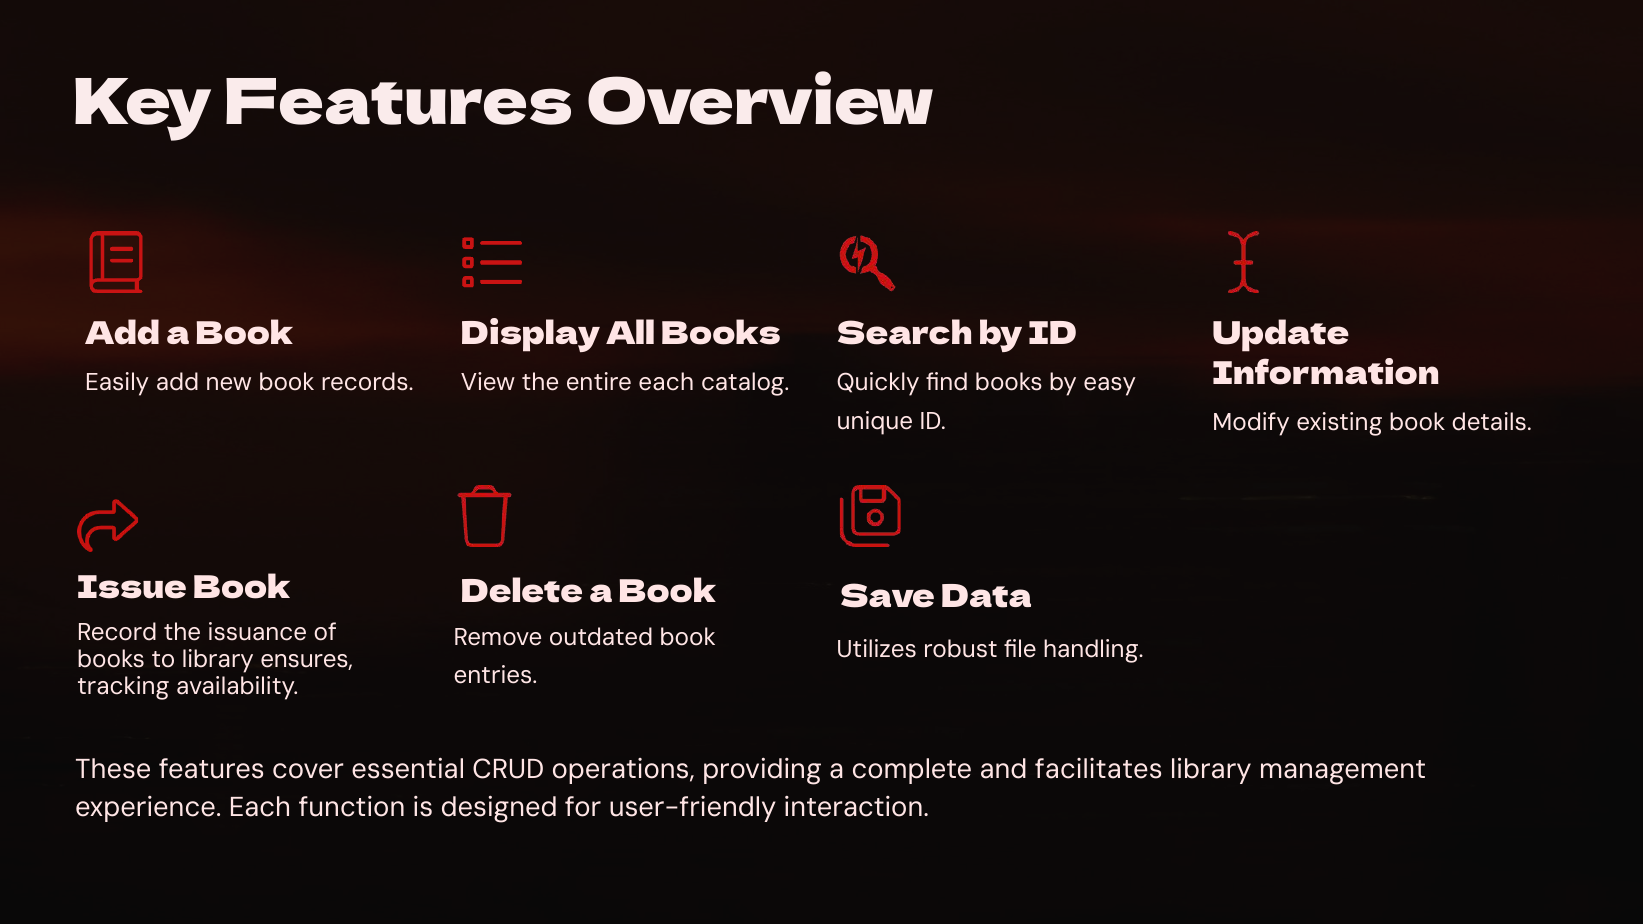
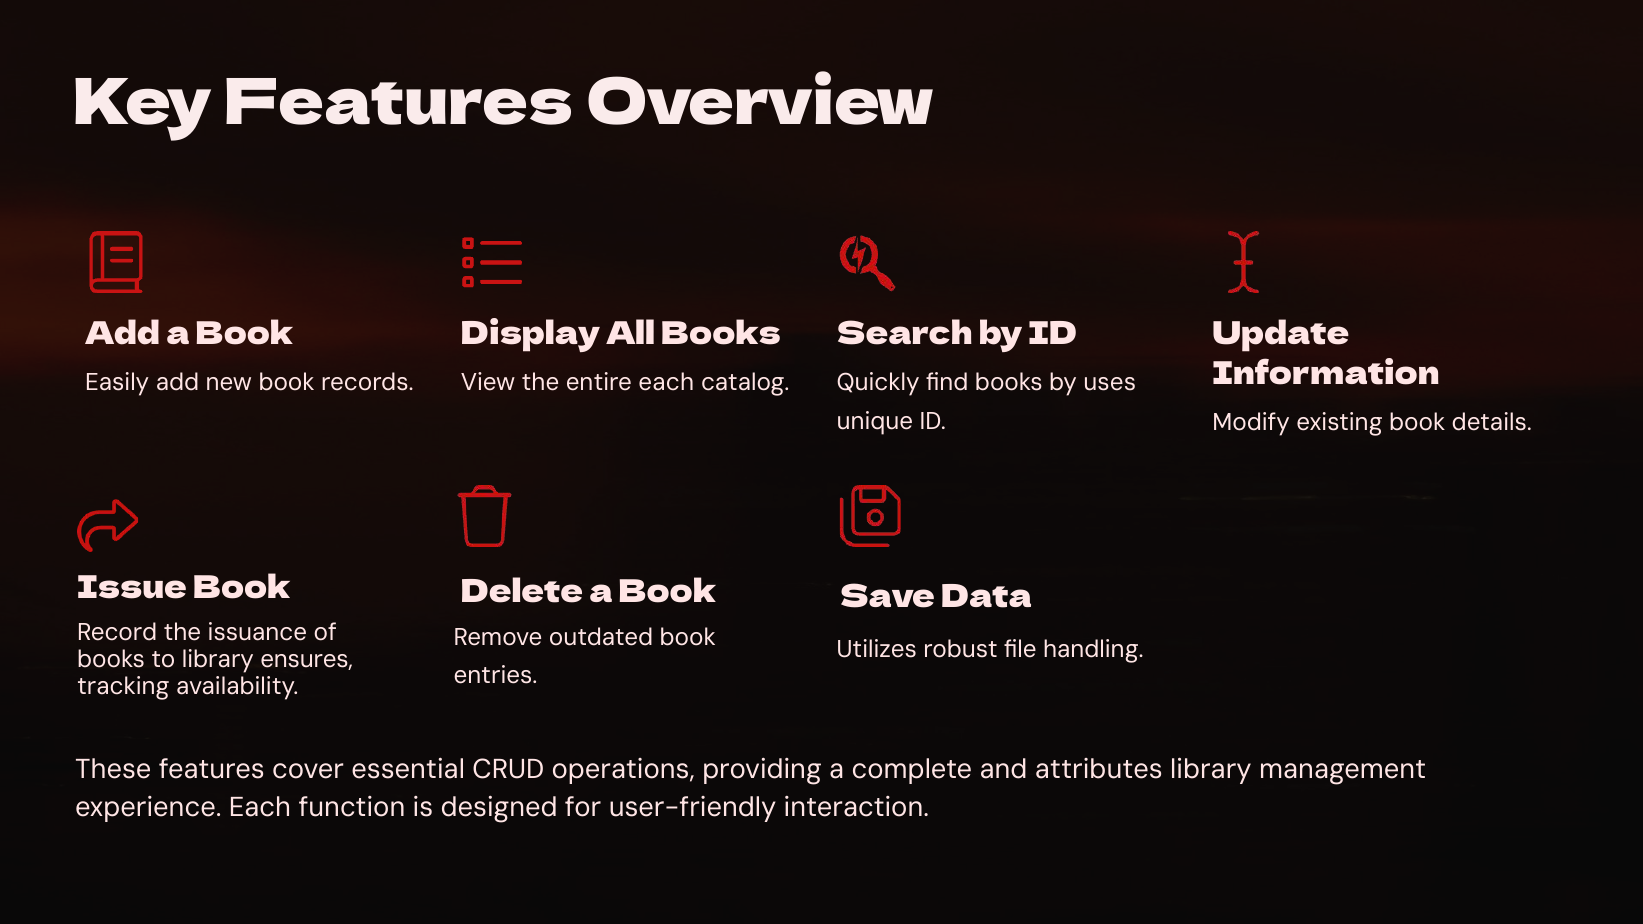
easy: easy -> uses (1110, 383)
facilitates: facilitates -> attributes (1099, 769)
